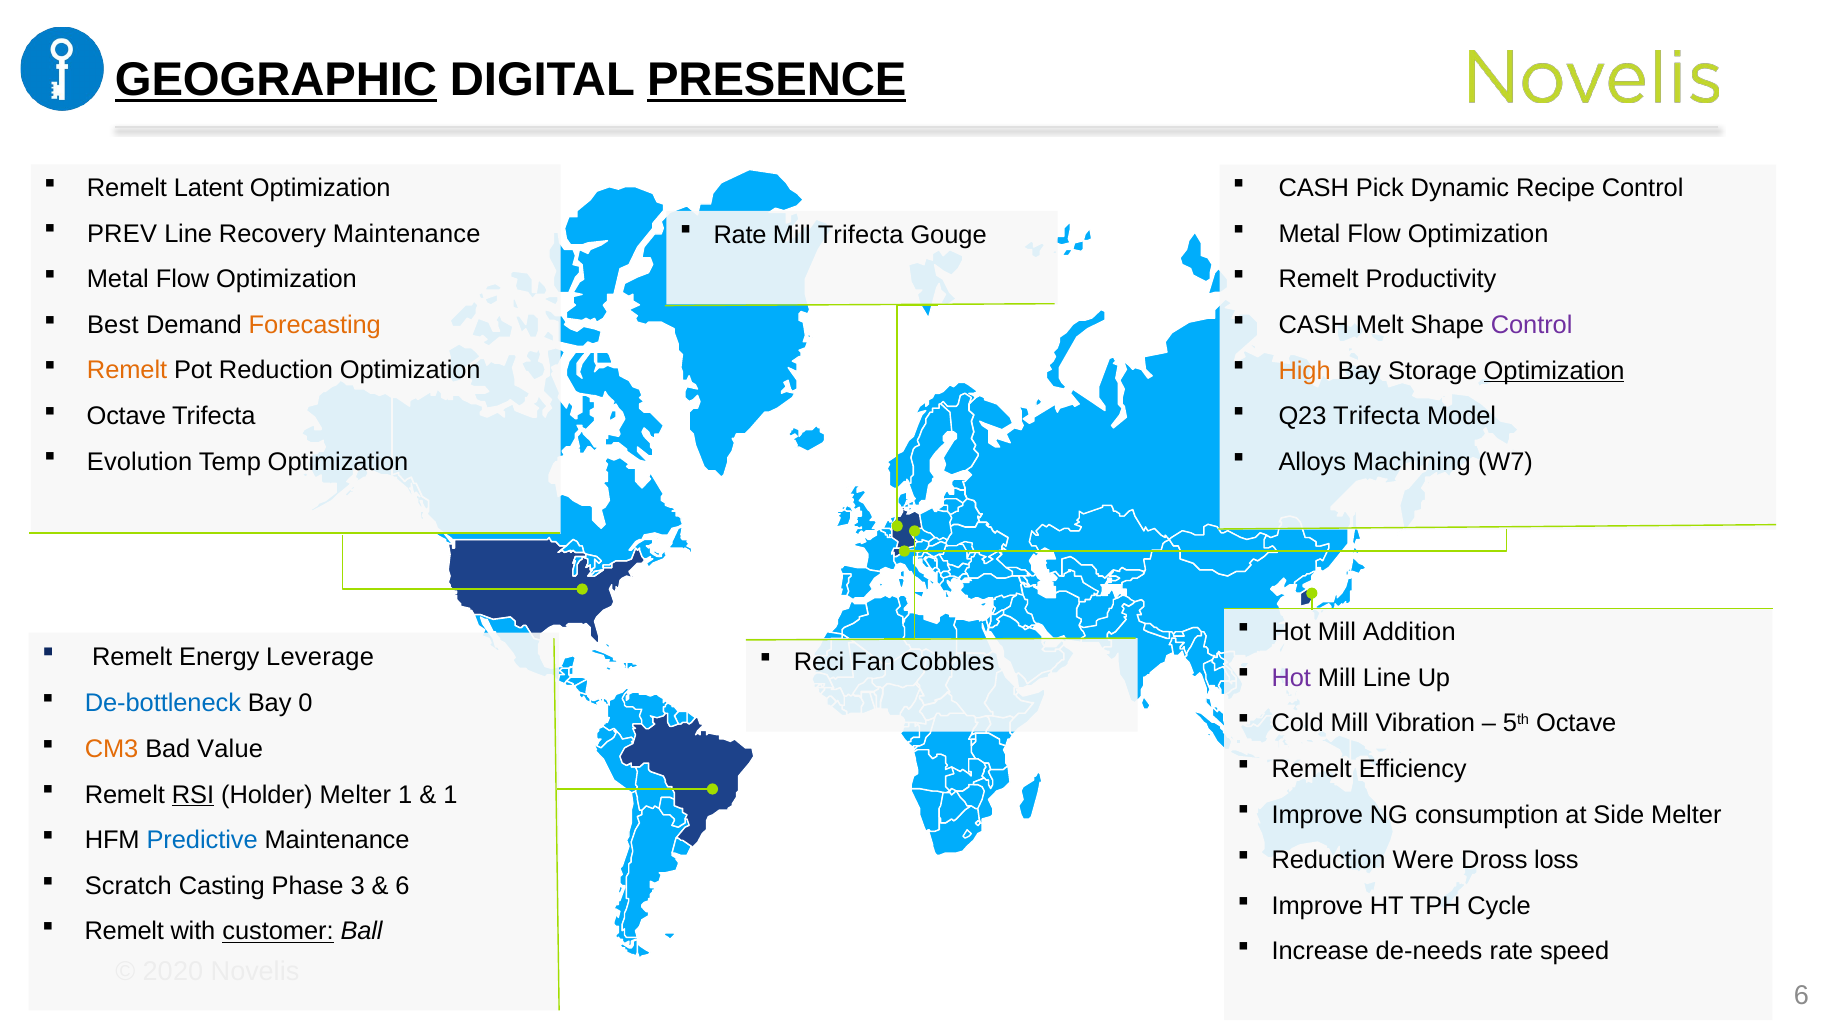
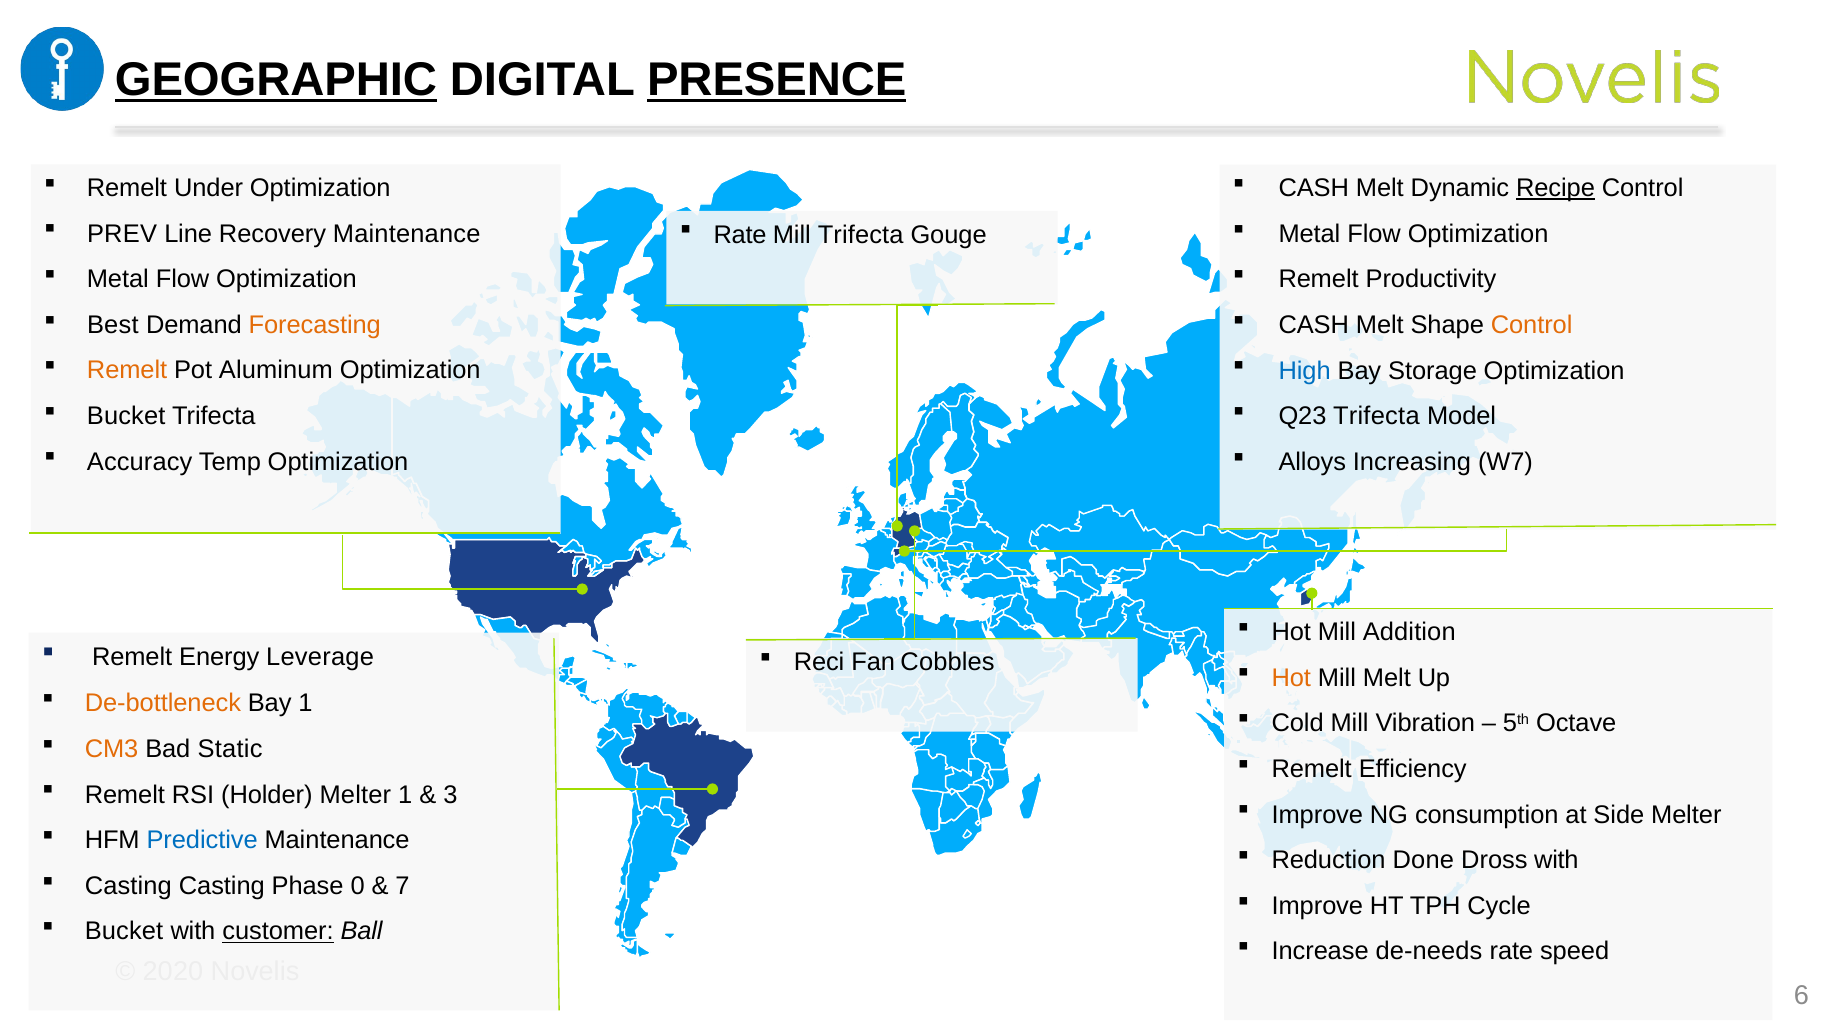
Latent: Latent -> Under (209, 188)
Pick: Pick -> Melt (1380, 188)
Recipe underline: none -> present (1556, 188)
Control colour: purple -> orange (1532, 325)
Pot Reduction: Reduction -> Aluminum (276, 370)
High colour: orange -> blue (1305, 370)
Optimization underline: present -> none (1554, 370)
Octave: Octave -> Bucket (126, 416)
Evolution: Evolution -> Accuracy (140, 462)
Machining: Machining -> Increasing (1412, 462)
Hot colour: purple -> orange (1291, 677)
Mill Line: Line -> Melt (1387, 677)
De-bottleneck colour: blue -> orange (163, 703)
Bay 0: 0 -> 1 (305, 703)
Value: Value -> Static (230, 749)
RSI underline: present -> none (193, 794)
1: 1 -> 3 (450, 794)
Were: Were -> Done (1423, 860)
Dross loss: loss -> with (1556, 860)
Scratch: Scratch -> Casting (128, 885)
3: 3 -> 0 (358, 885)
6: 6 -> 7 (403, 885)
Remelt: Remelt -> Bucket (124, 931)
